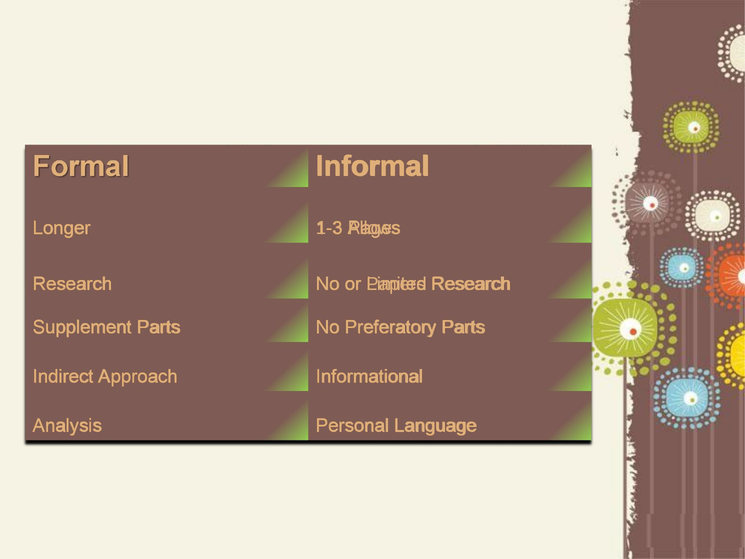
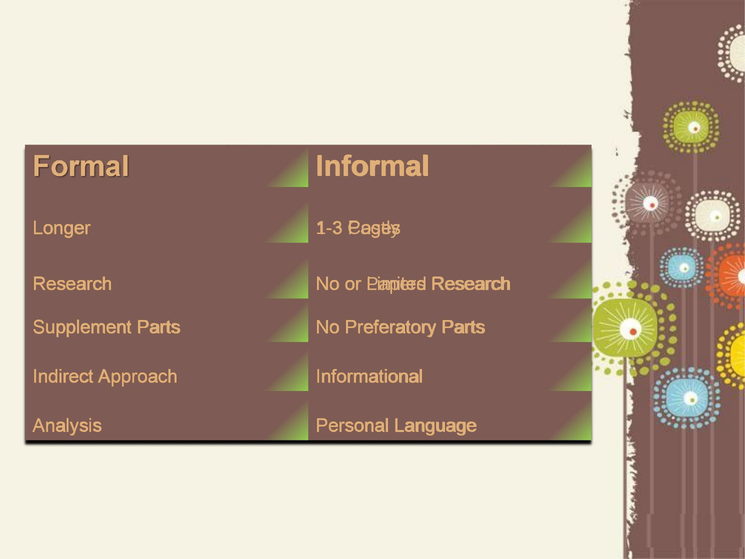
Allows: Allows -> Costly (374, 228)
